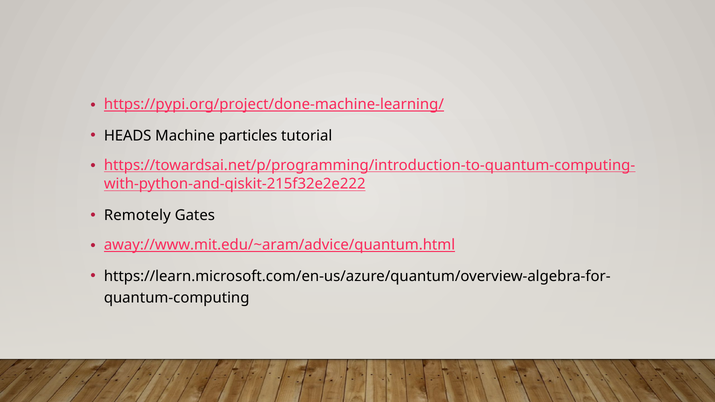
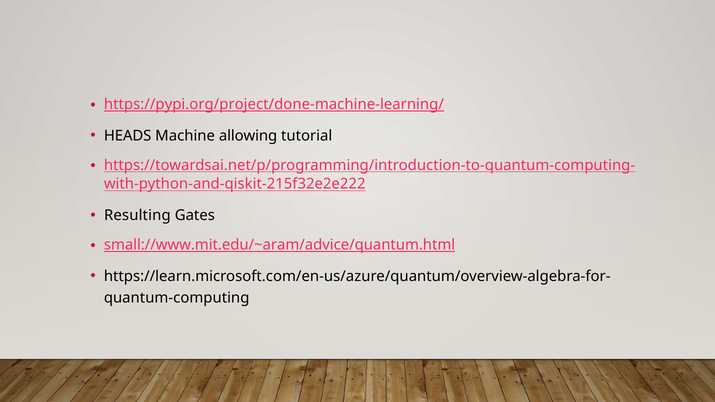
particles: particles -> allowing (248, 136)
Remotely: Remotely -> Resulting (137, 216)
away://www.mit.edu/~aram/advice/quantum.html: away://www.mit.edu/~aram/advice/quantum.html -> small://www.mit.edu/~aram/advice/quantum.html (280, 245)
